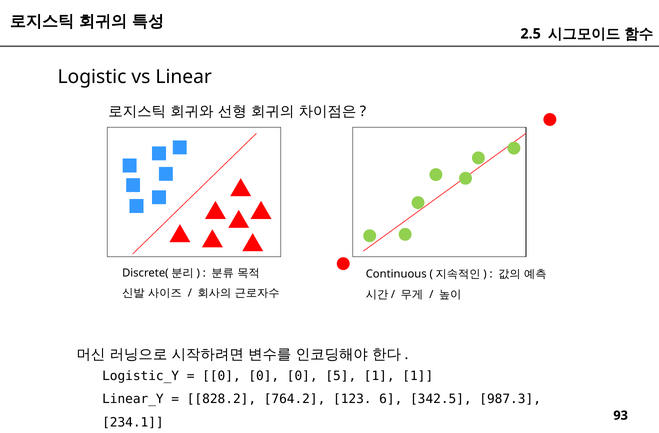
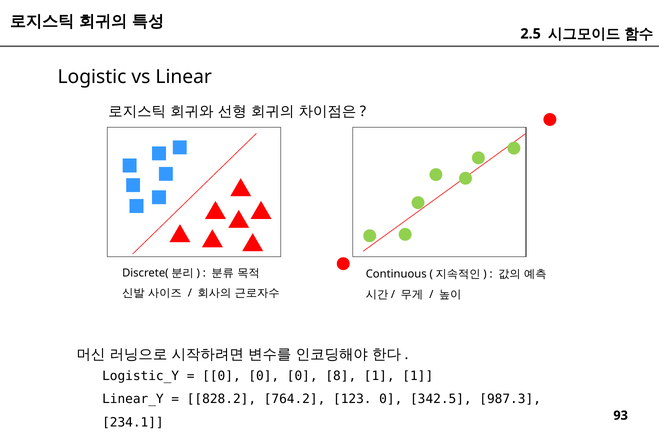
5: 5 -> 8 (341, 376)
123 6: 6 -> 0 (391, 399)
